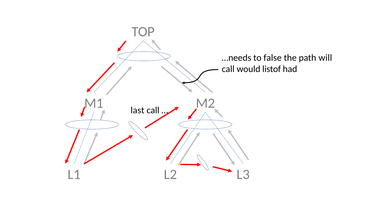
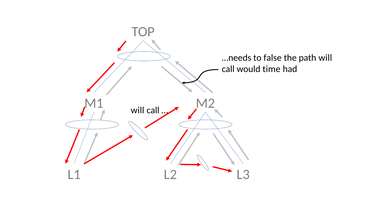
listof: listof -> time (271, 69)
last: last -> will (137, 110)
